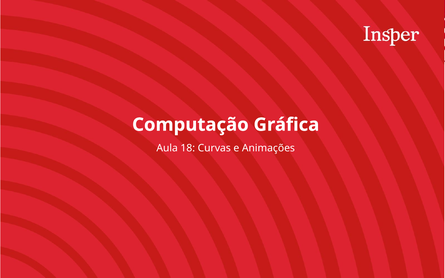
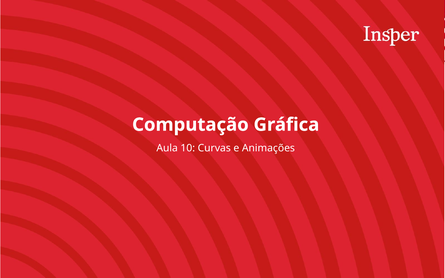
18: 18 -> 10 (188, 148)
